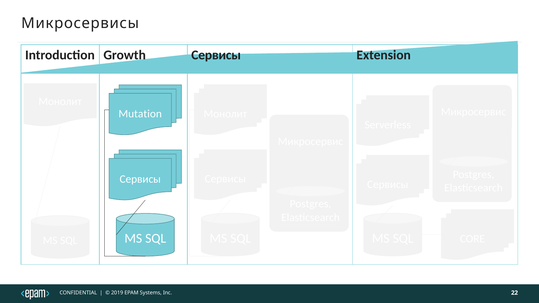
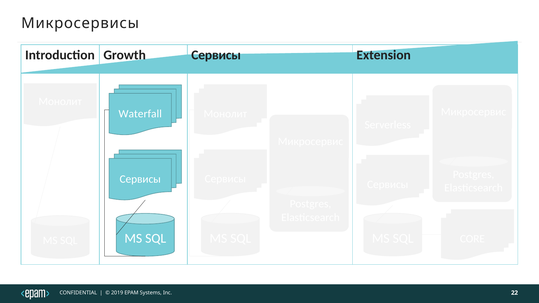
Mutation: Mutation -> Waterfall (140, 114)
